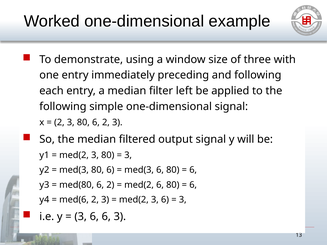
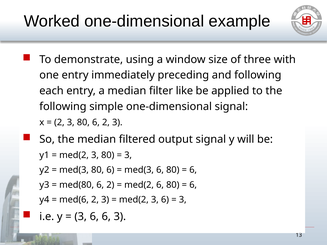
left: left -> like (184, 91)
